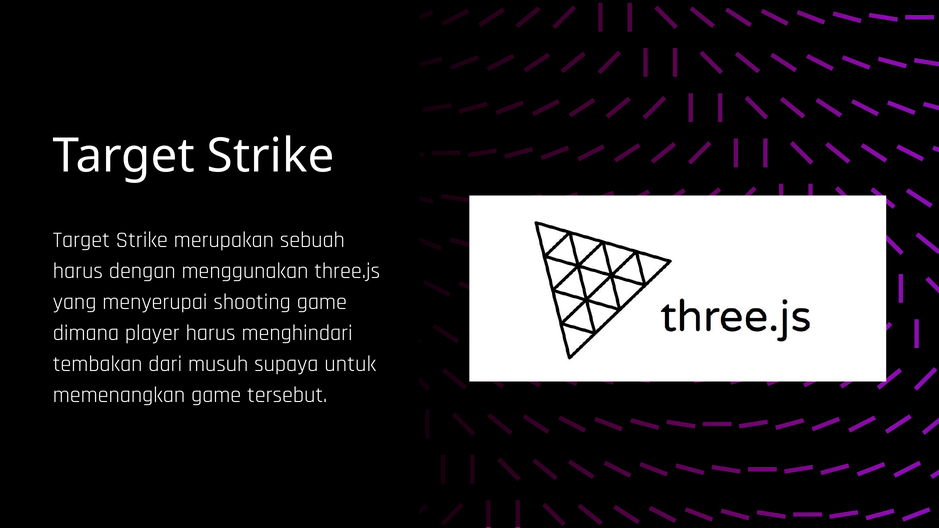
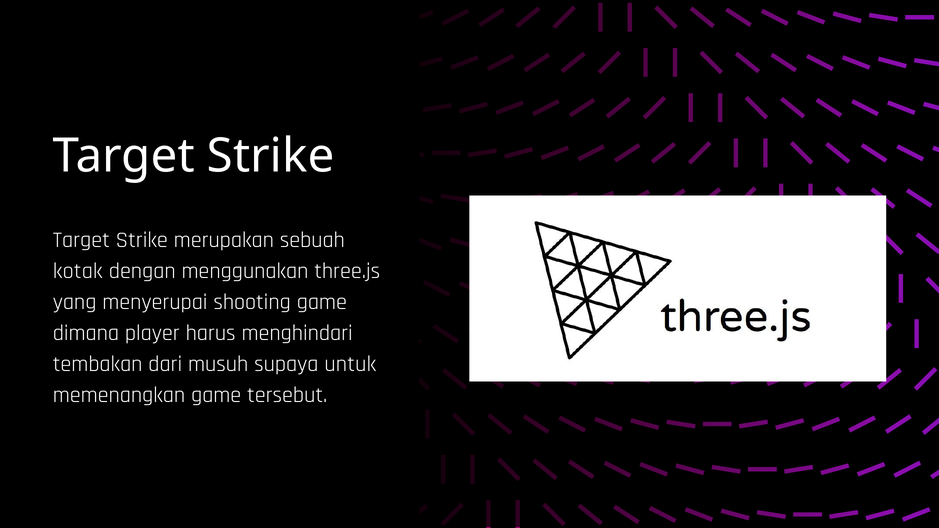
harus: harus -> kotak (78, 271)
